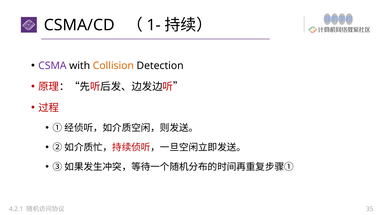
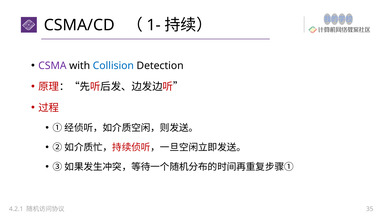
Collision colour: orange -> blue (113, 66)
